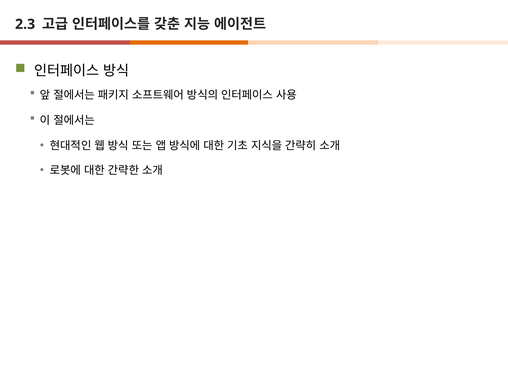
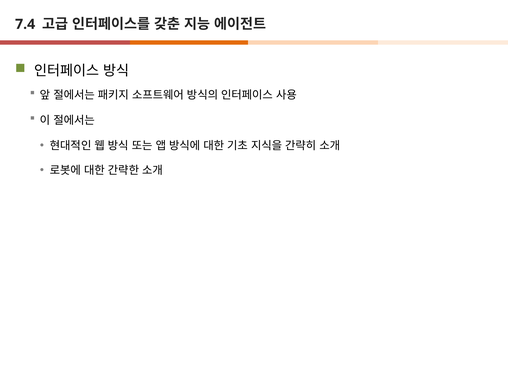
2.3: 2.3 -> 7.4 (25, 24)
